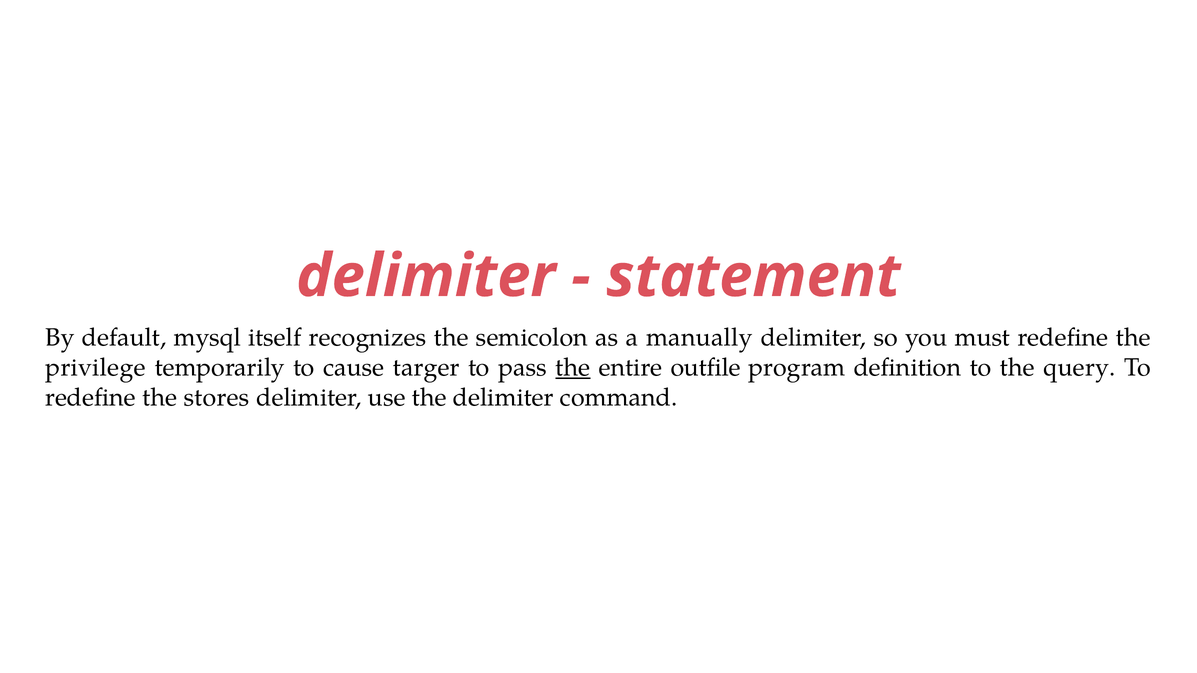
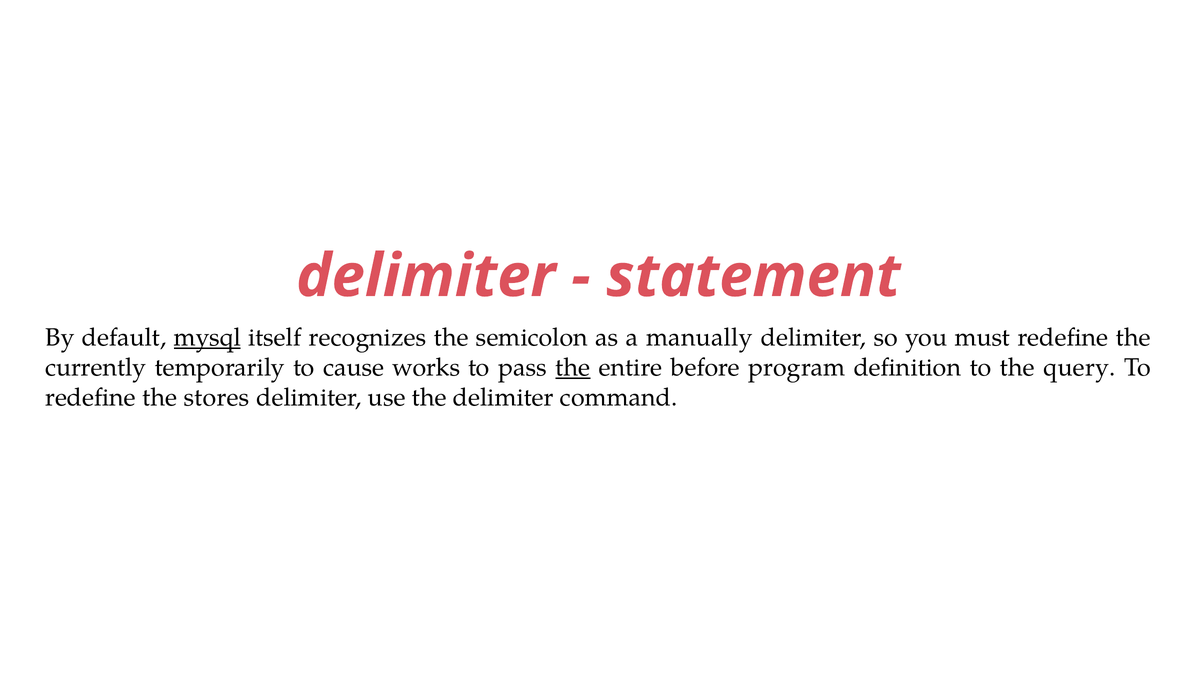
mysql underline: none -> present (207, 338)
privilege: privilege -> currently (96, 368)
targer: targer -> works (426, 368)
outfile: outfile -> before (705, 368)
